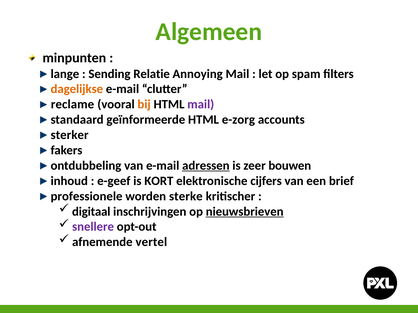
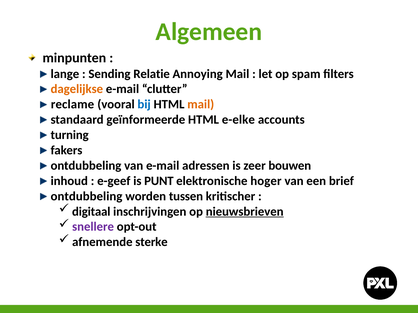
bij colour: orange -> blue (144, 105)
mail colour: purple -> orange (201, 105)
e-zorg: e-zorg -> e-elke (238, 120)
sterker: sterker -> turning (70, 135)
adressen underline: present -> none (206, 166)
KORT: KORT -> PUNT (159, 181)
cijfers: cijfers -> hoger (266, 181)
professionele: professionele -> ontdubbeling (87, 196)
sterke: sterke -> tussen (186, 196)
vertel: vertel -> sterke (151, 242)
